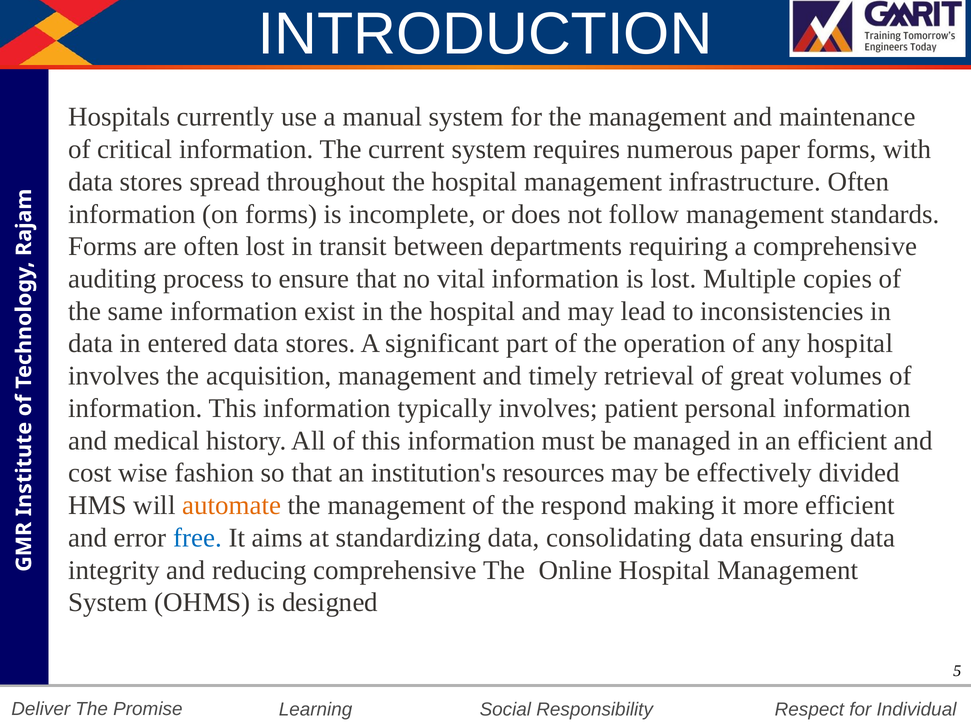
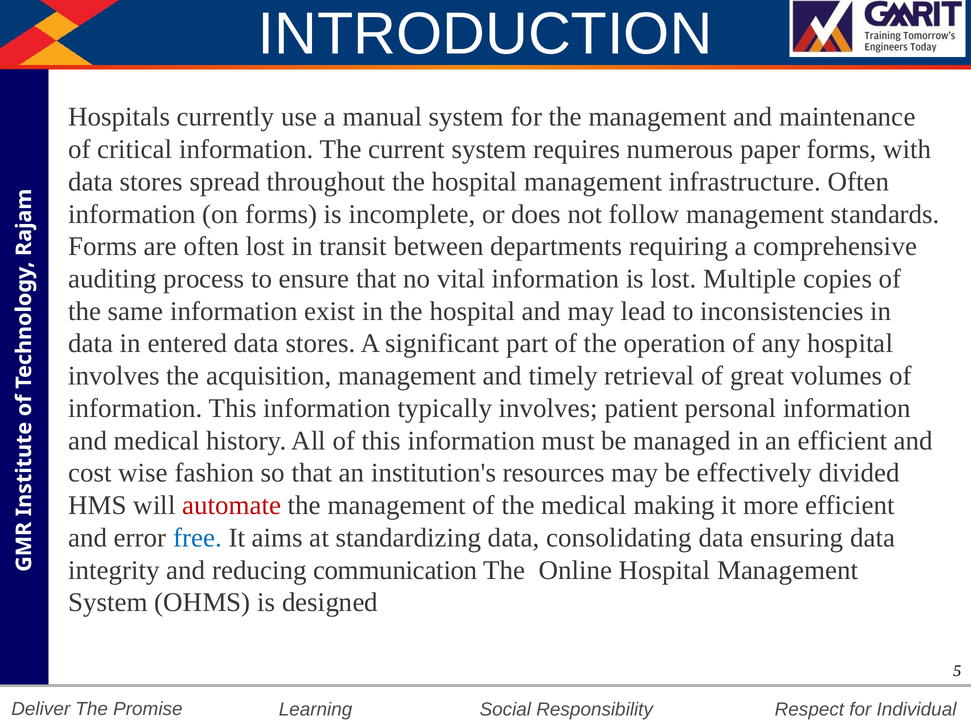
automate colour: orange -> red (232, 506)
the respond: respond -> medical (584, 506)
reducing comprehensive: comprehensive -> communication (395, 570)
